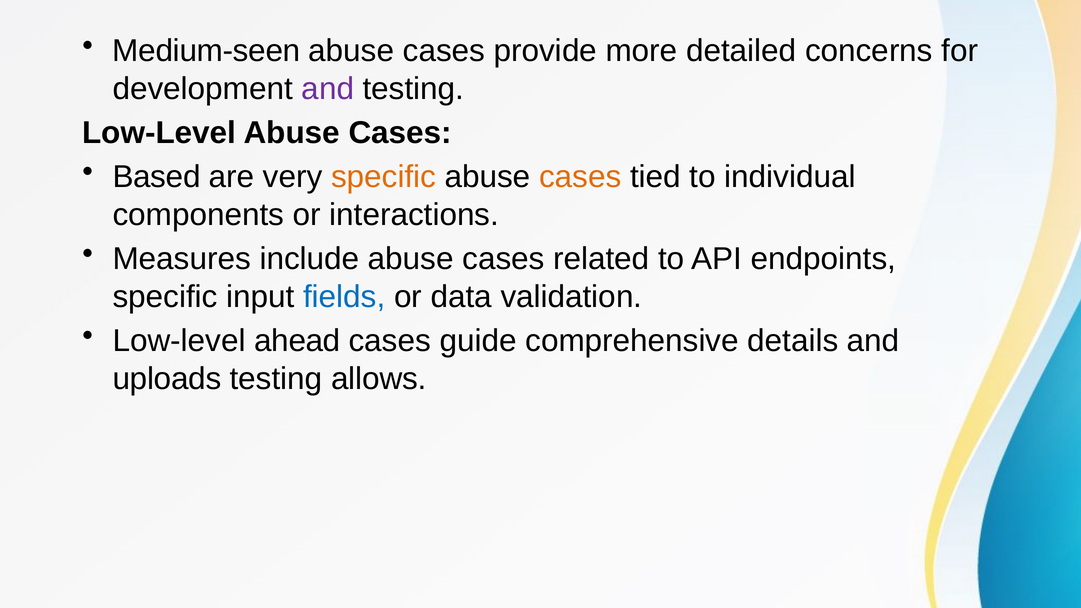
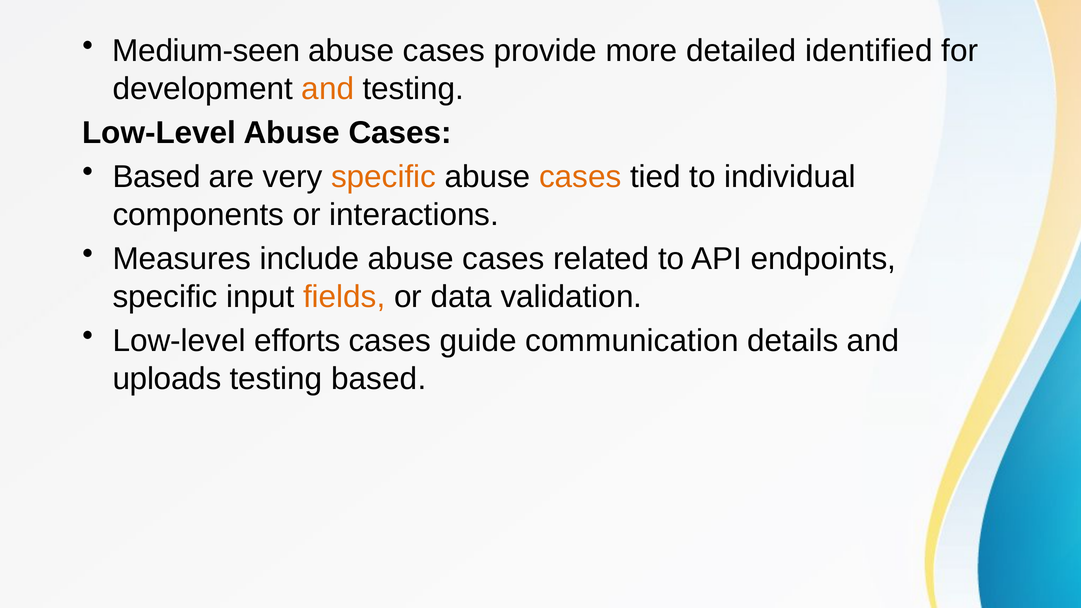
concerns: concerns -> identified (869, 51)
and colour: purple -> orange (328, 89)
fields colour: blue -> orange (344, 297)
ahead: ahead -> efforts (297, 341)
comprehensive: comprehensive -> communication (632, 341)
testing allows: allows -> based (379, 379)
